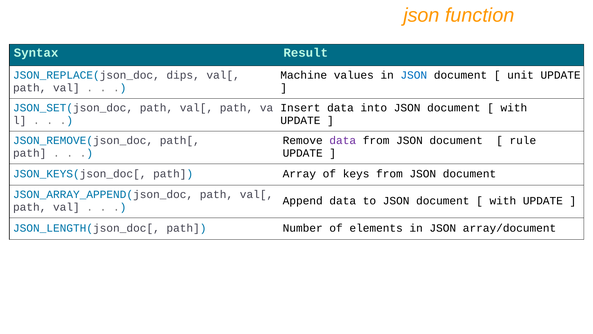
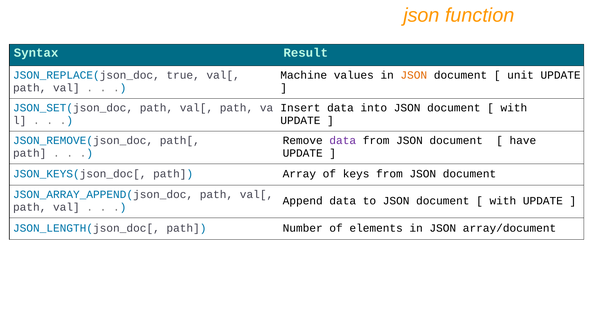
dips: dips -> true (183, 75)
JSON colour: blue -> orange (414, 75)
rule: rule -> have (523, 140)
